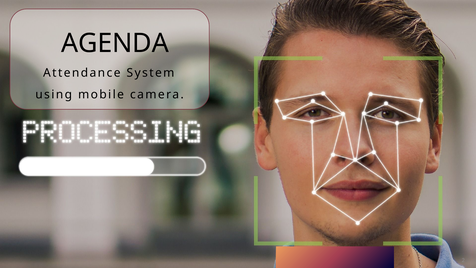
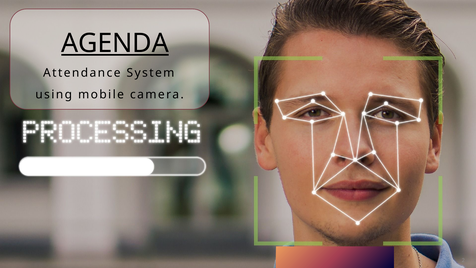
AGENDA underline: none -> present (115, 43)
